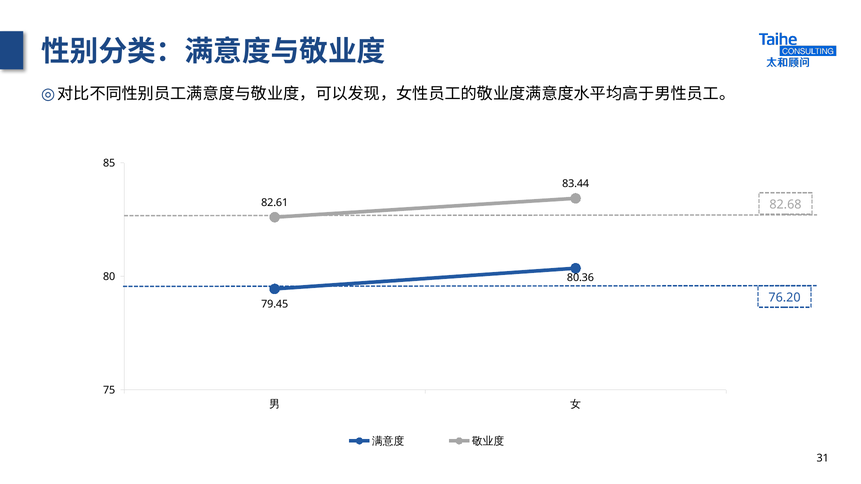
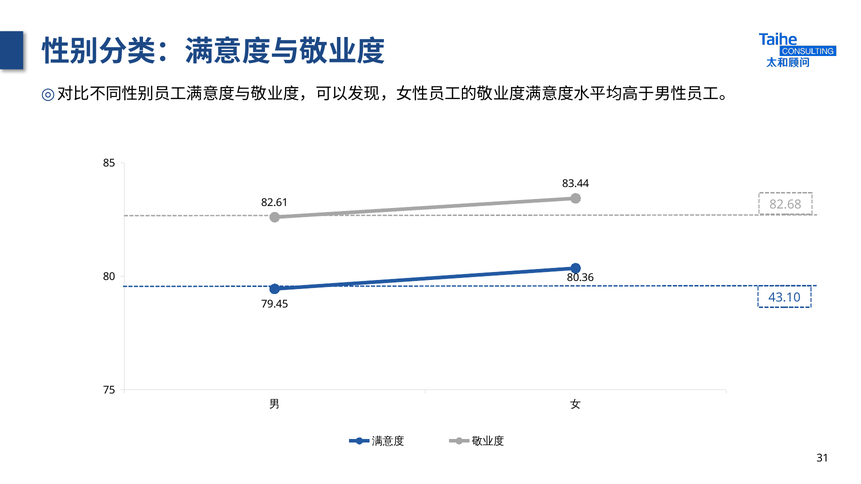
76.20: 76.20 -> 43.10 (785, 298)
